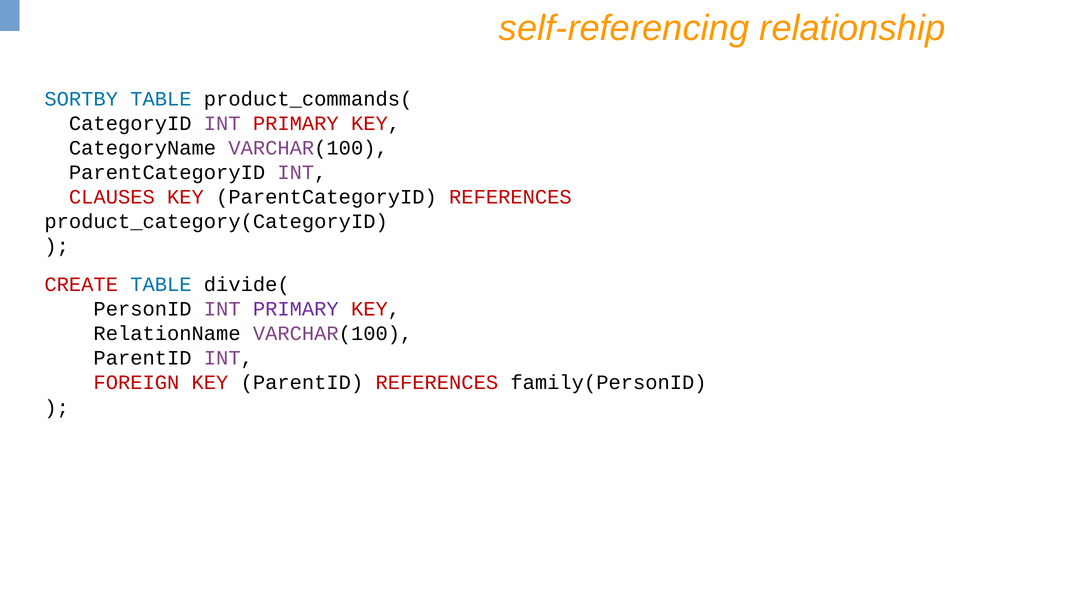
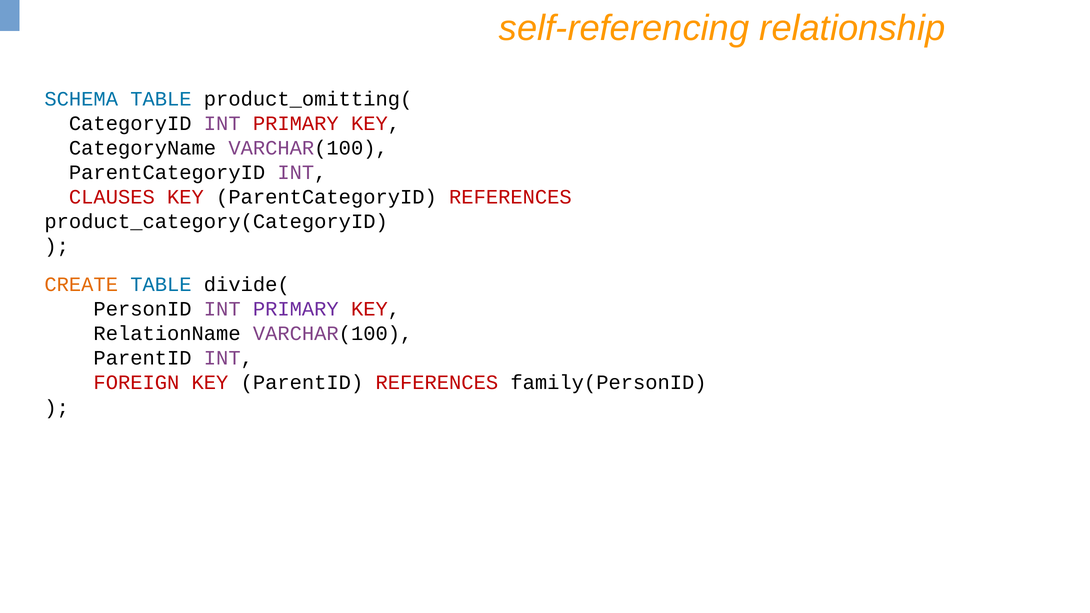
SORTBY: SORTBY -> SCHEMA (81, 99)
product_commands(: product_commands( -> product_omitting( (308, 99)
CREATE colour: red -> orange (81, 285)
